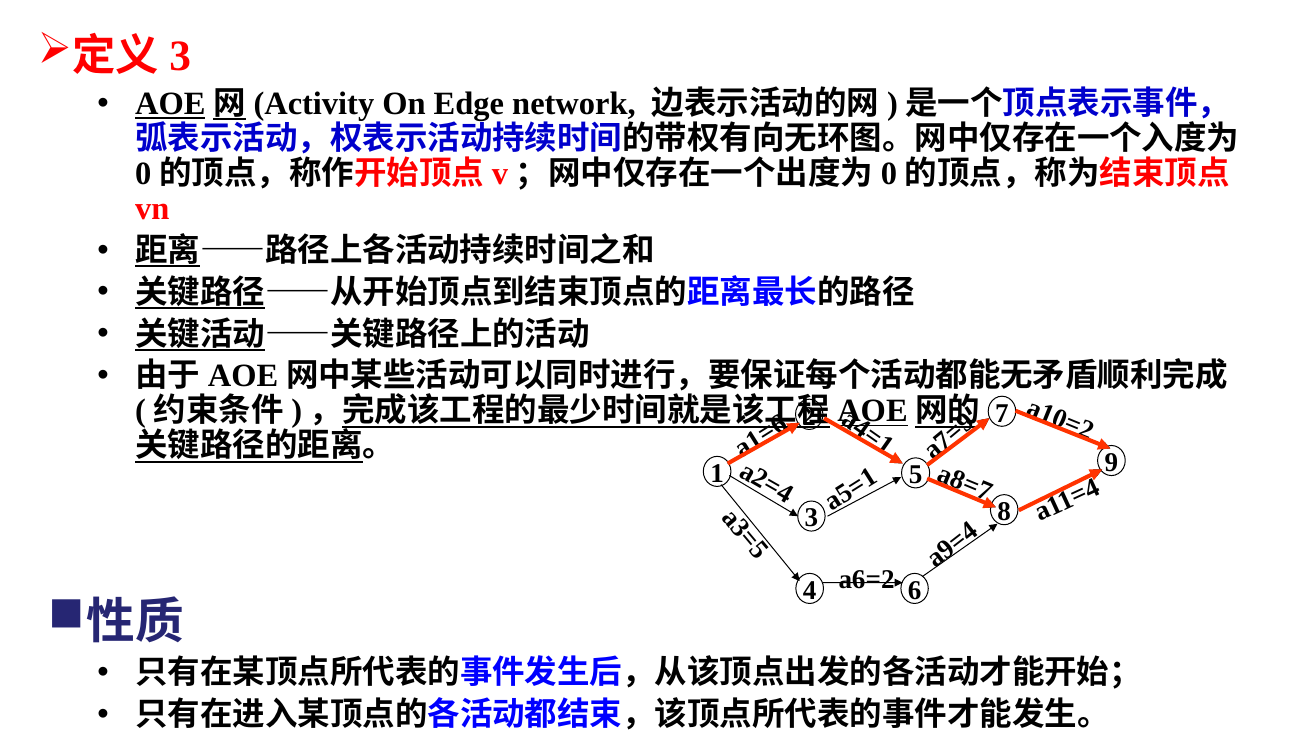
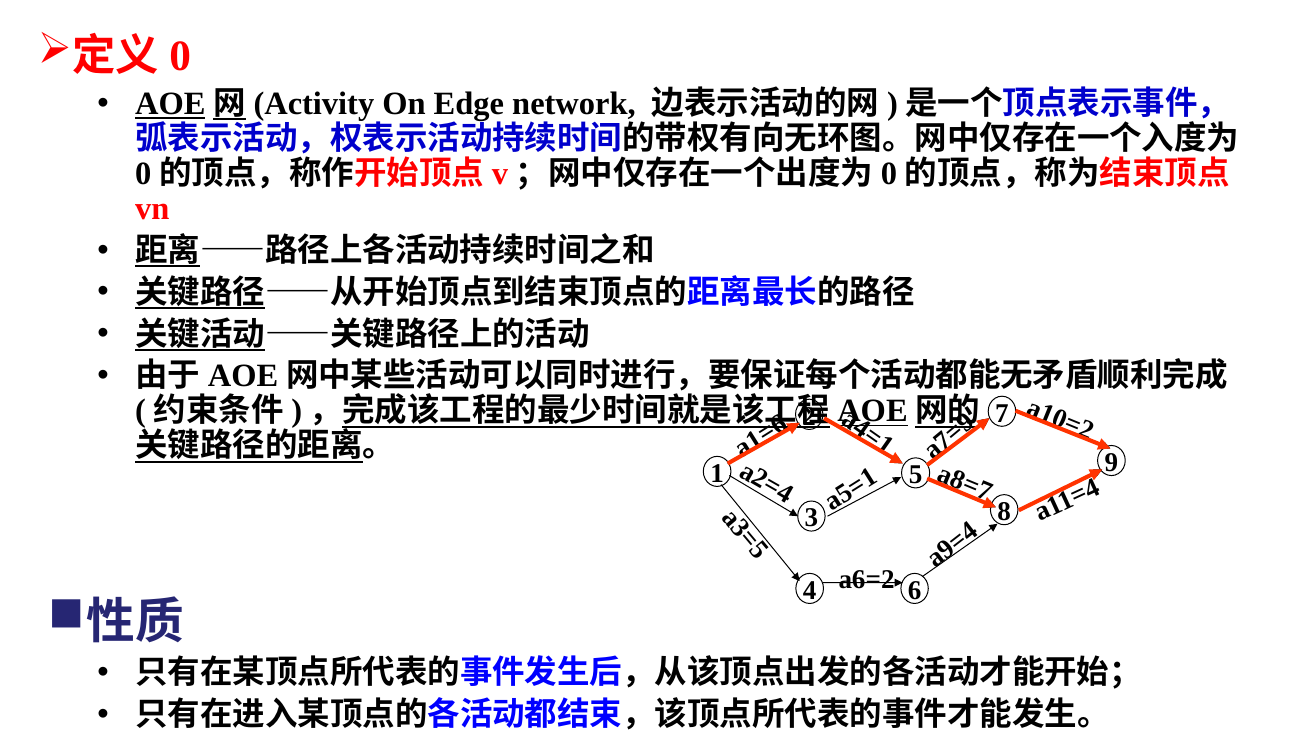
3: 3 -> 0 (180, 56)
